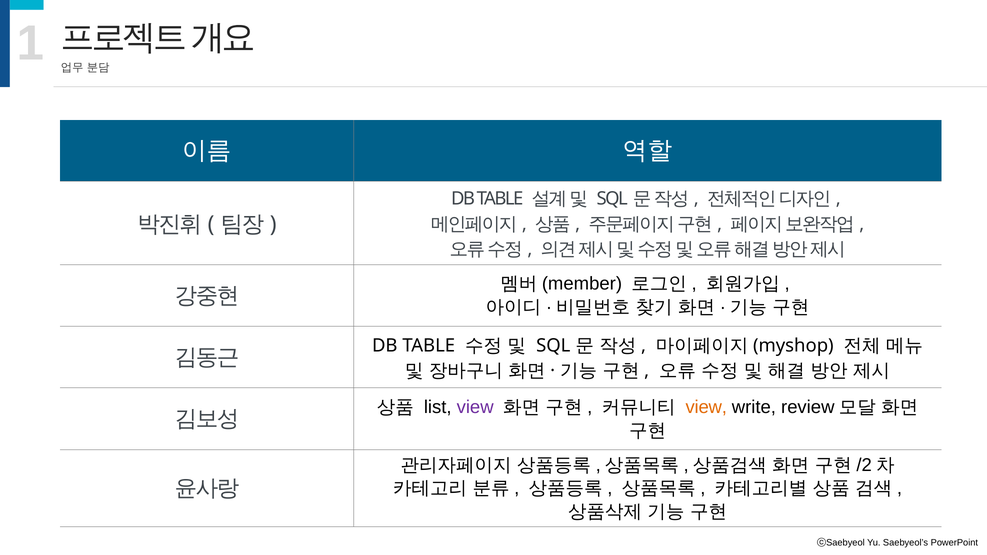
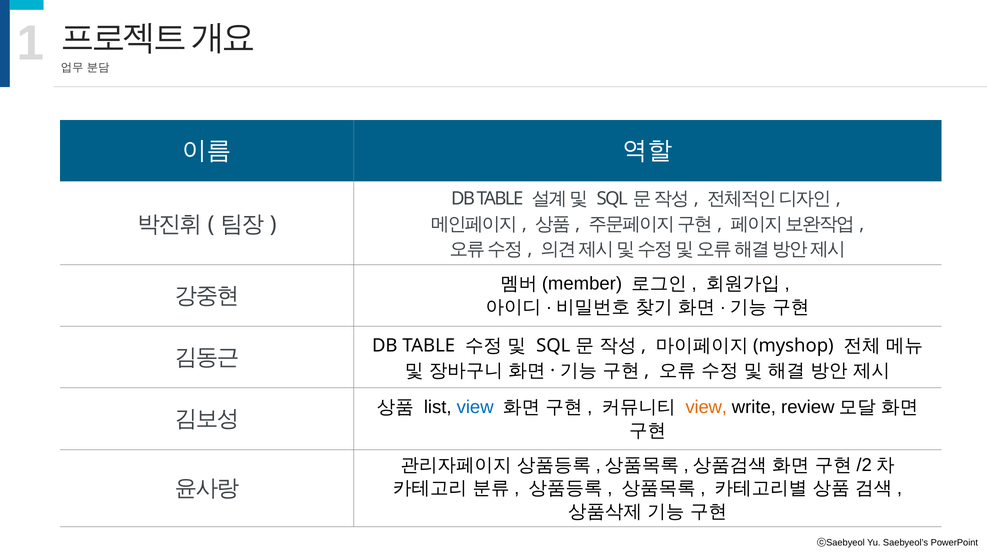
view colour: purple -> blue (475, 407)
